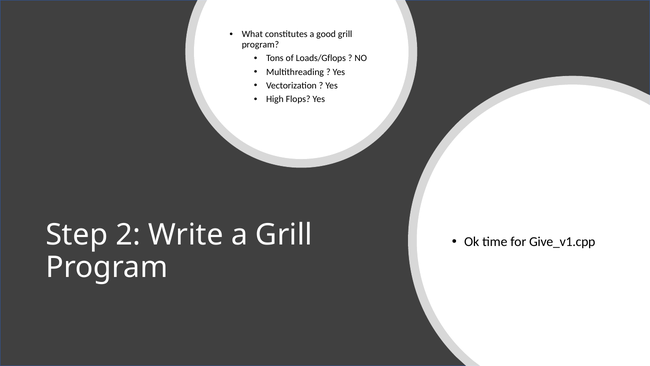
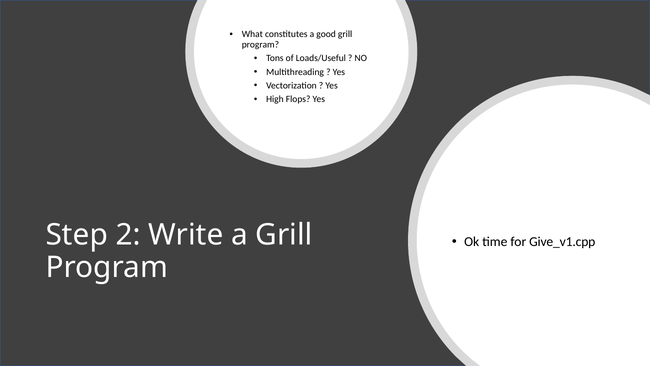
Loads/Gflops: Loads/Gflops -> Loads/Useful (321, 58)
